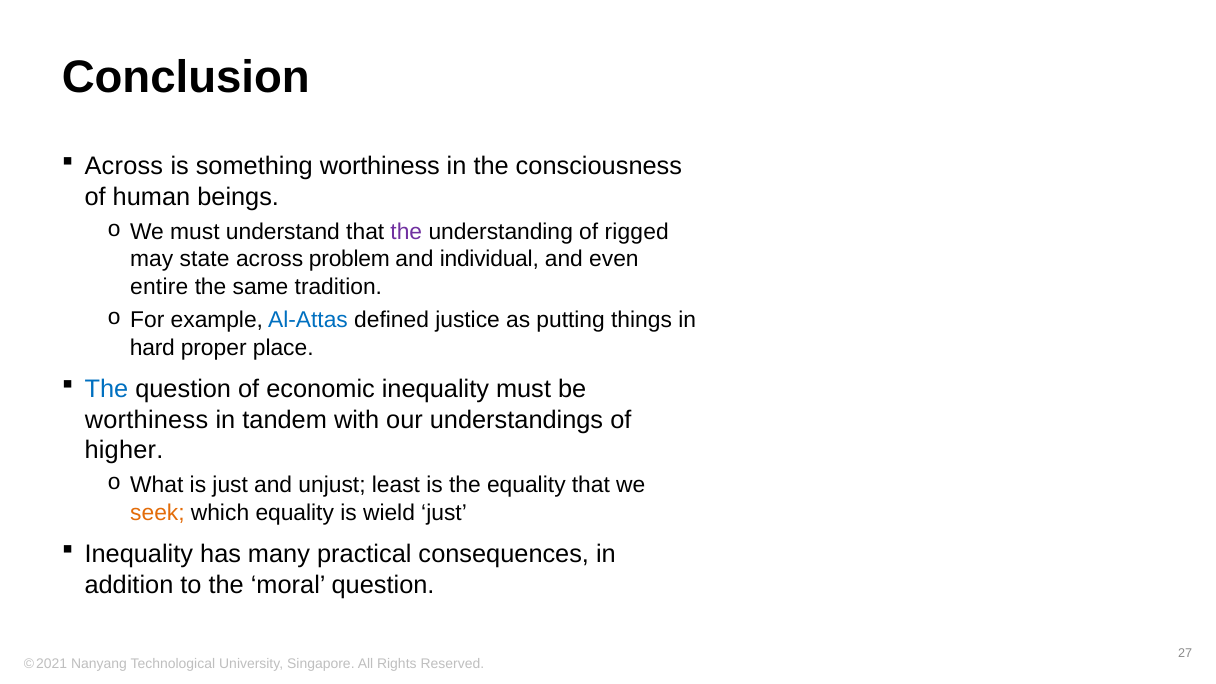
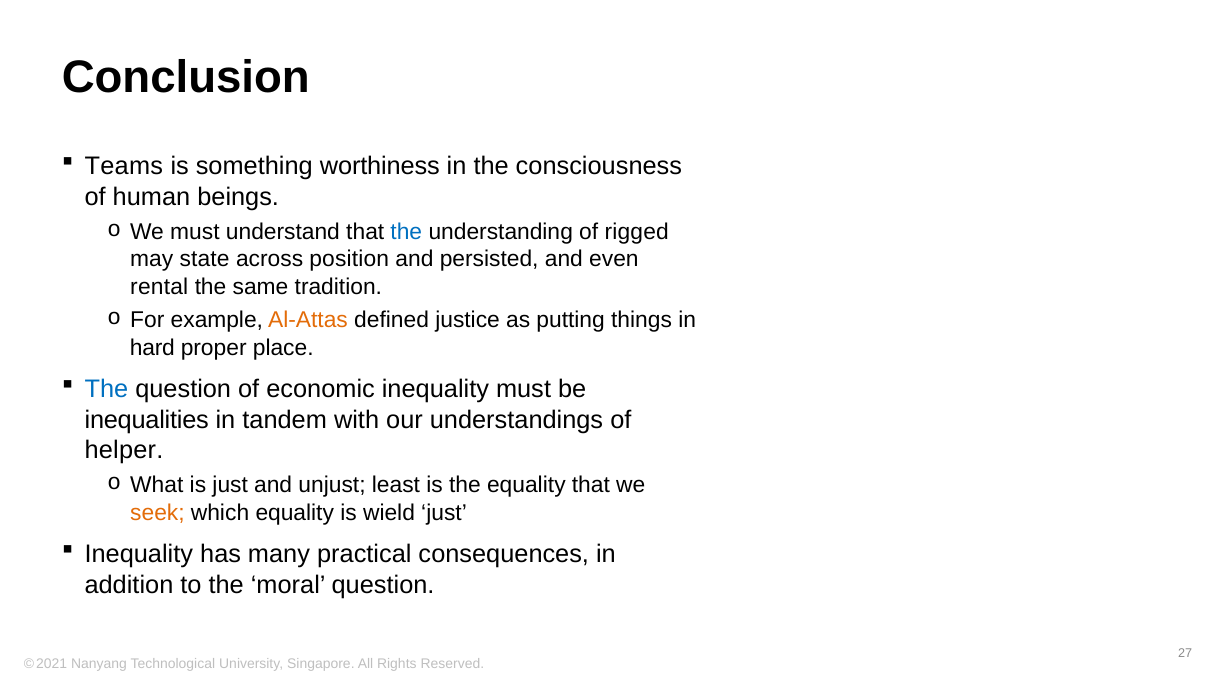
Across: Across -> Teams (124, 166)
the colour: purple -> blue (406, 232)
problem: problem -> position (349, 259)
individual: individual -> persisted (489, 259)
entire: entire -> rental (159, 287)
Al-Attas colour: blue -> orange (308, 320)
worthiness: worthiness -> inequalities (147, 420)
higher: higher -> helper (124, 450)
